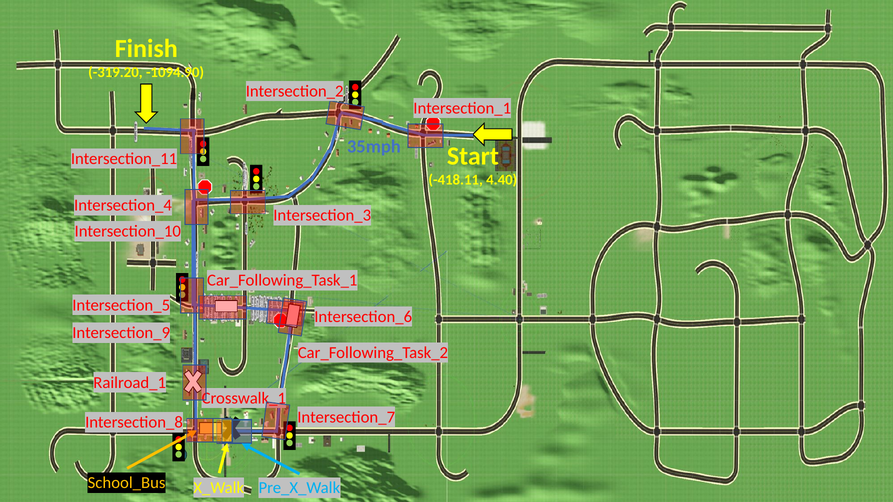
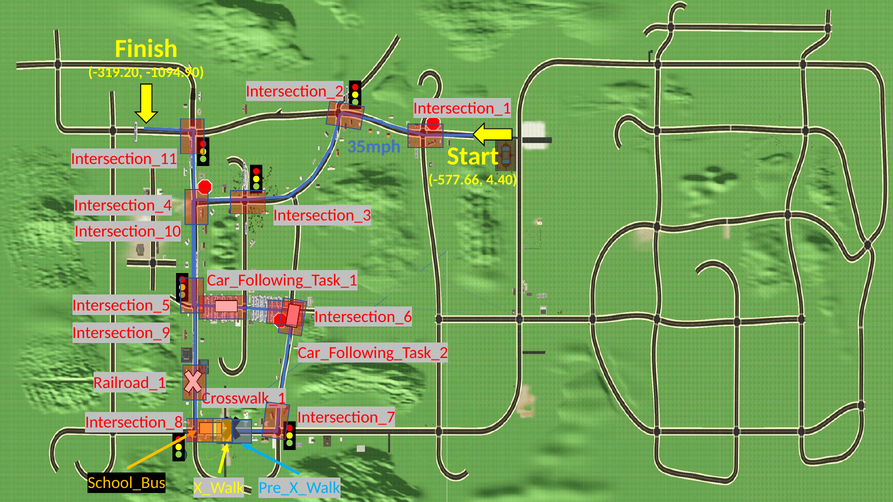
-418.11: -418.11 -> -577.66 (456, 180)
